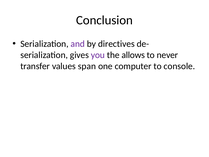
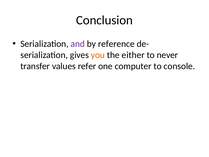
directives: directives -> reference (116, 44)
you colour: purple -> orange (98, 55)
allows: allows -> either (133, 55)
span: span -> refer (87, 66)
